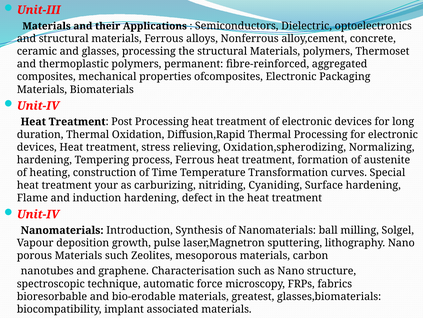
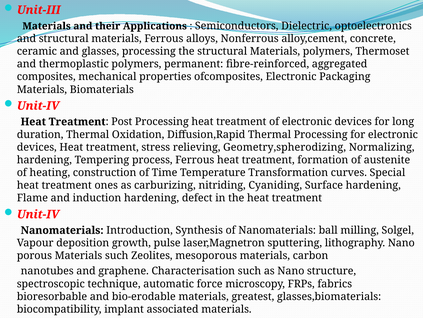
Oxidation,spherodizing: Oxidation,spherodizing -> Geometry,spherodizing (285, 147)
your: your -> ones (106, 185)
